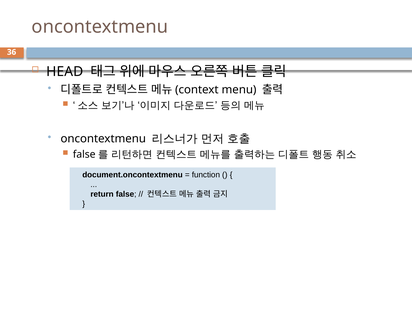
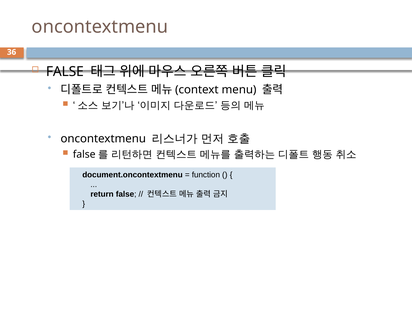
HEAD: HEAD -> FALSE (65, 72)
